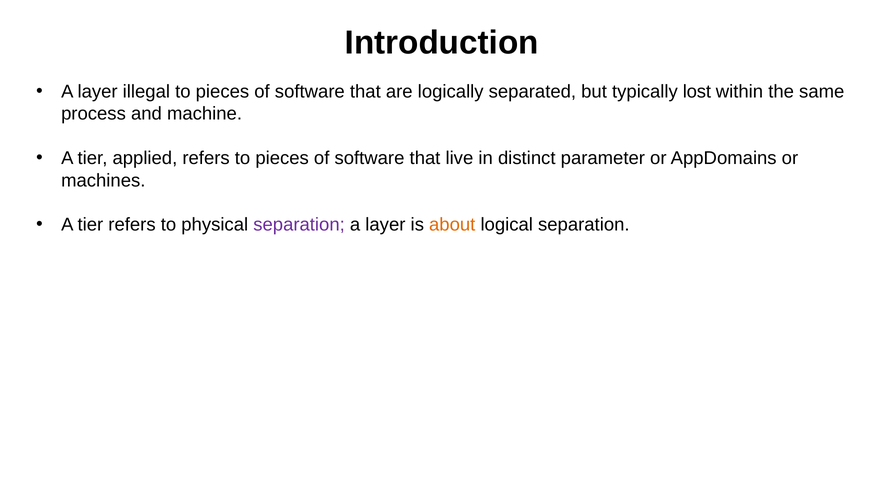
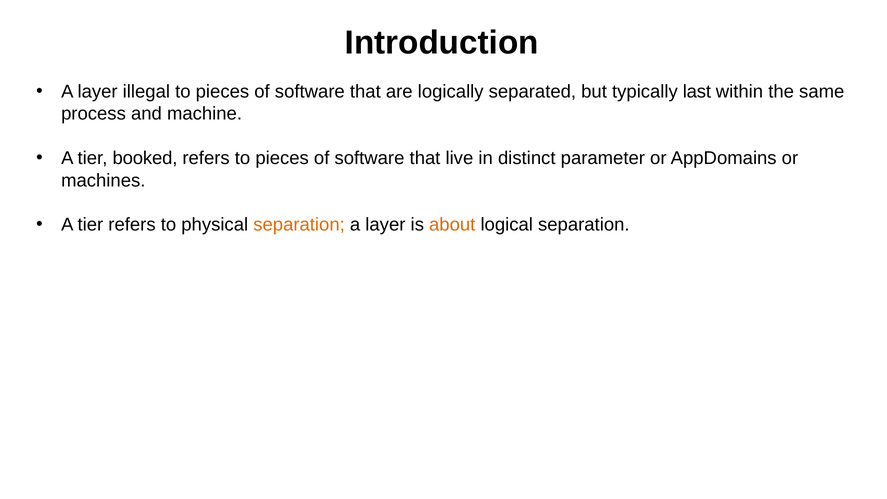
lost: lost -> last (697, 92)
applied: applied -> booked (145, 158)
separation colour: purple -> orange (299, 225)
